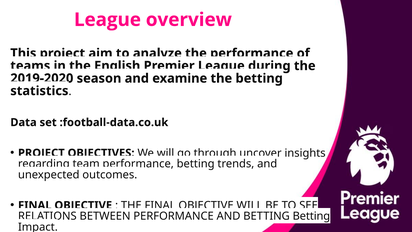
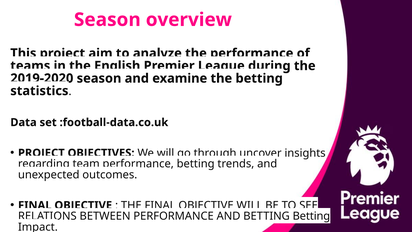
League: League -> Season (107, 20)
